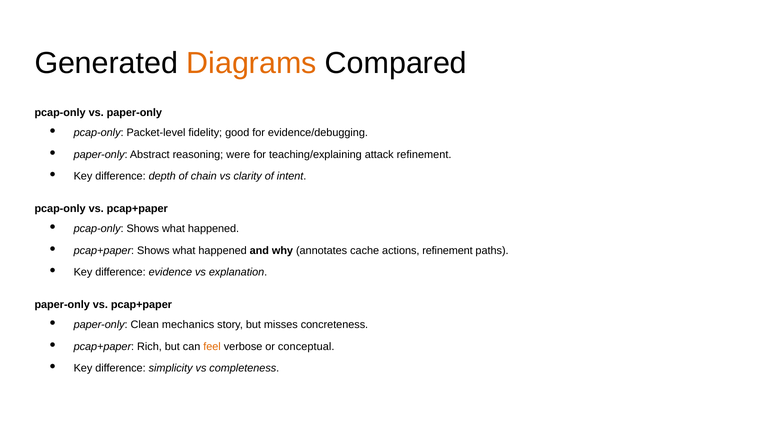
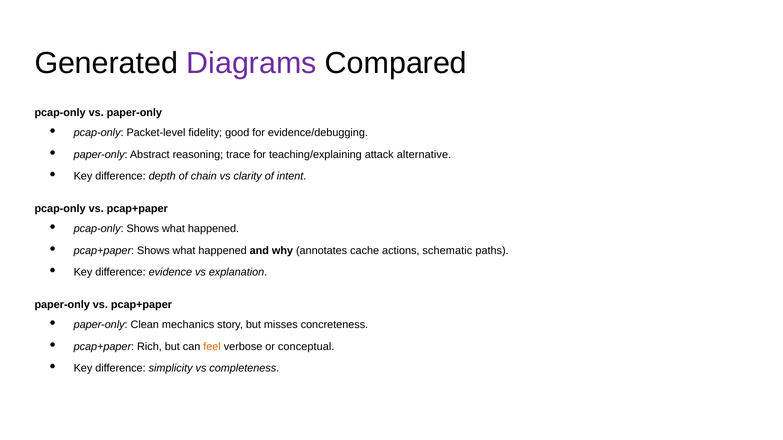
Diagrams colour: orange -> purple (252, 63)
were: were -> trace (238, 155)
attack refinement: refinement -> alternative (424, 155)
actions refinement: refinement -> schematic (447, 251)
